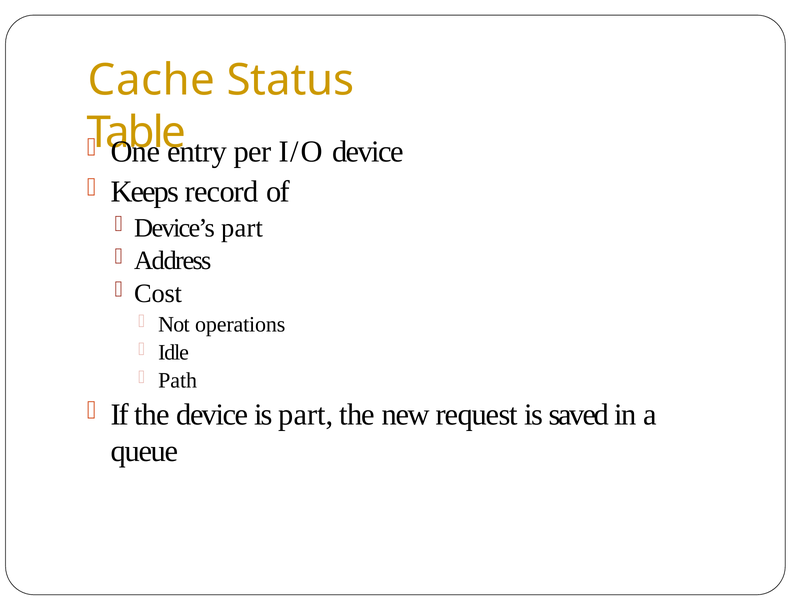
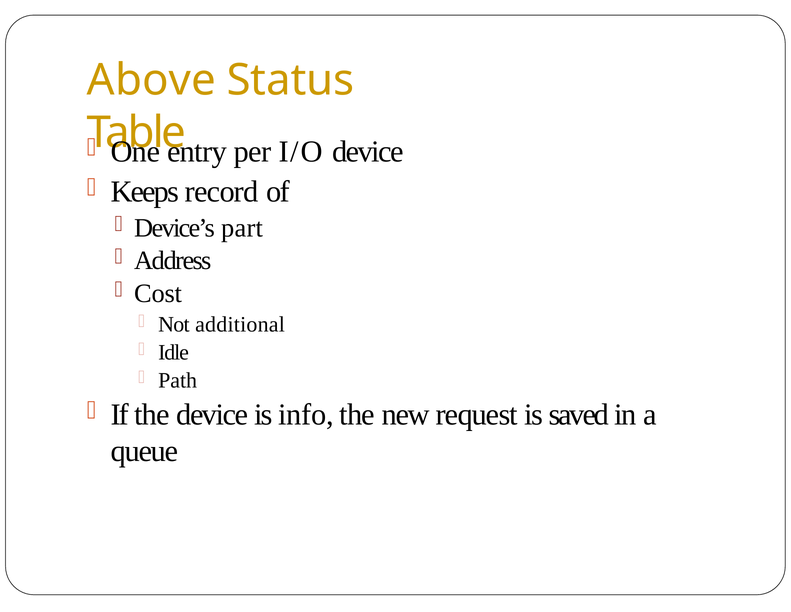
Cache: Cache -> Above (152, 80)
operations: operations -> additional (240, 324)
is part: part -> info (306, 414)
